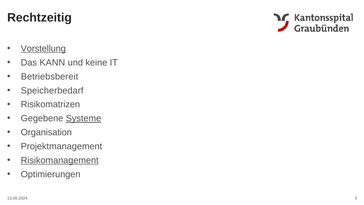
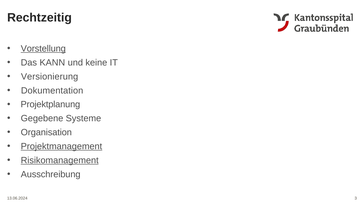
Betriebsbereit: Betriebsbereit -> Versionierung (50, 76)
Speicherbedarf: Speicherbedarf -> Dokumentation (52, 90)
Risikomatrizen: Risikomatrizen -> Projektplanung (50, 104)
Systeme underline: present -> none (83, 118)
Projektmanagement underline: none -> present (61, 146)
Optimierungen: Optimierungen -> Ausschreibung (51, 174)
